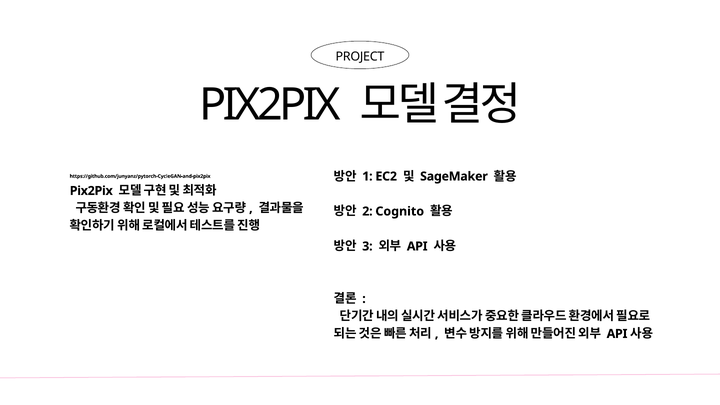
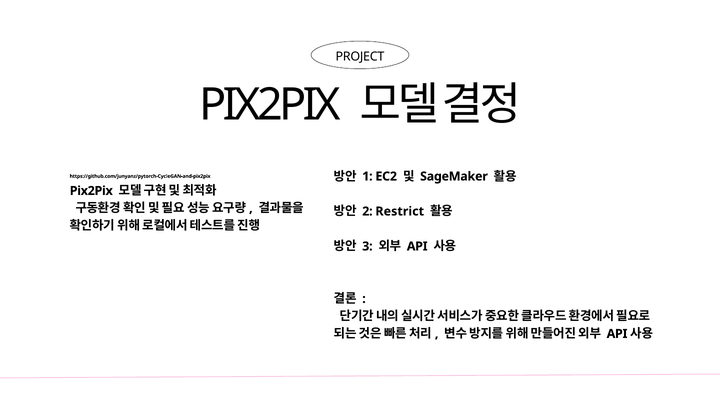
Cognito: Cognito -> Restrict (400, 211)
